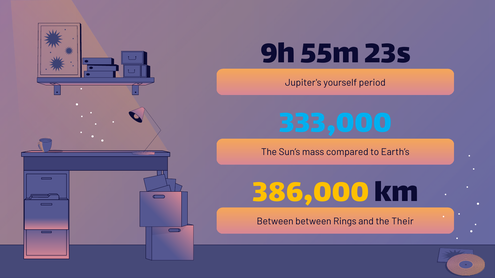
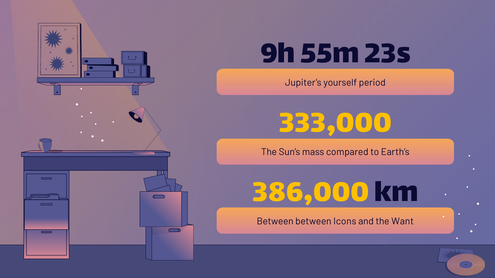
333,000 colour: light blue -> yellow (335, 121)
Rings: Rings -> Icons (345, 222)
Their: Their -> Want (403, 222)
